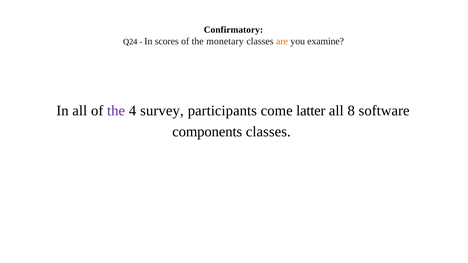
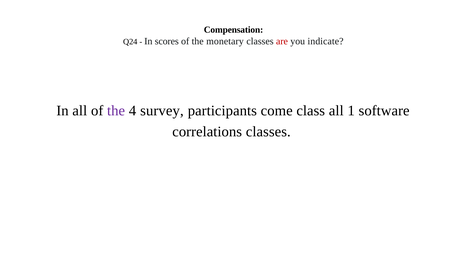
Confirmatory: Confirmatory -> Compensation (234, 30)
are colour: orange -> red (282, 41)
examine: examine -> indicate (326, 41)
latter: latter -> class (311, 111)
8: 8 -> 1 (351, 111)
components: components -> correlations (207, 132)
